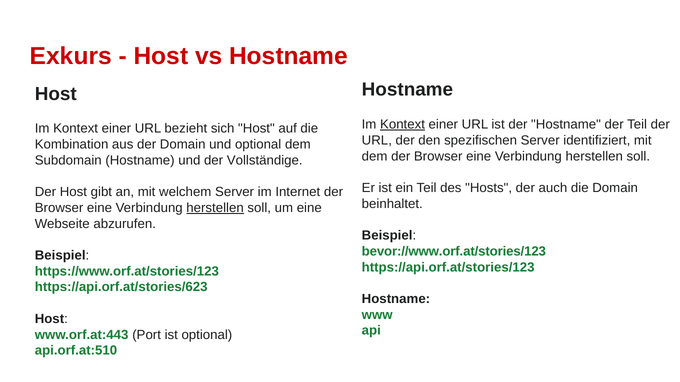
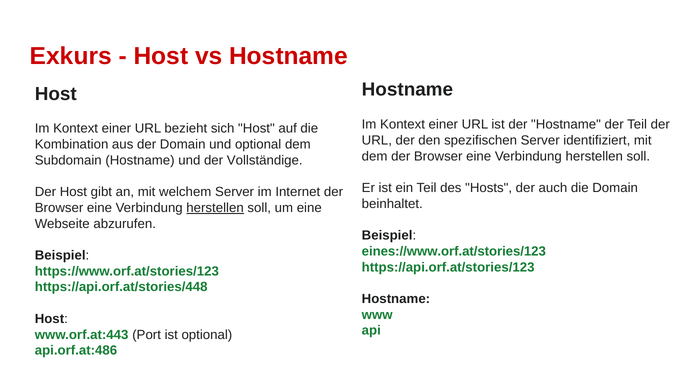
Kontext underline: present -> none (403, 125)
bevor://www.orf.at/stories/123: bevor://www.orf.at/stories/123 -> eines://www.orf.at/stories/123 (454, 252)
https://api.orf.at/stories/623: https://api.orf.at/stories/623 -> https://api.orf.at/stories/448 (121, 287)
api.orf.at:510: api.orf.at:510 -> api.orf.at:486 (76, 351)
